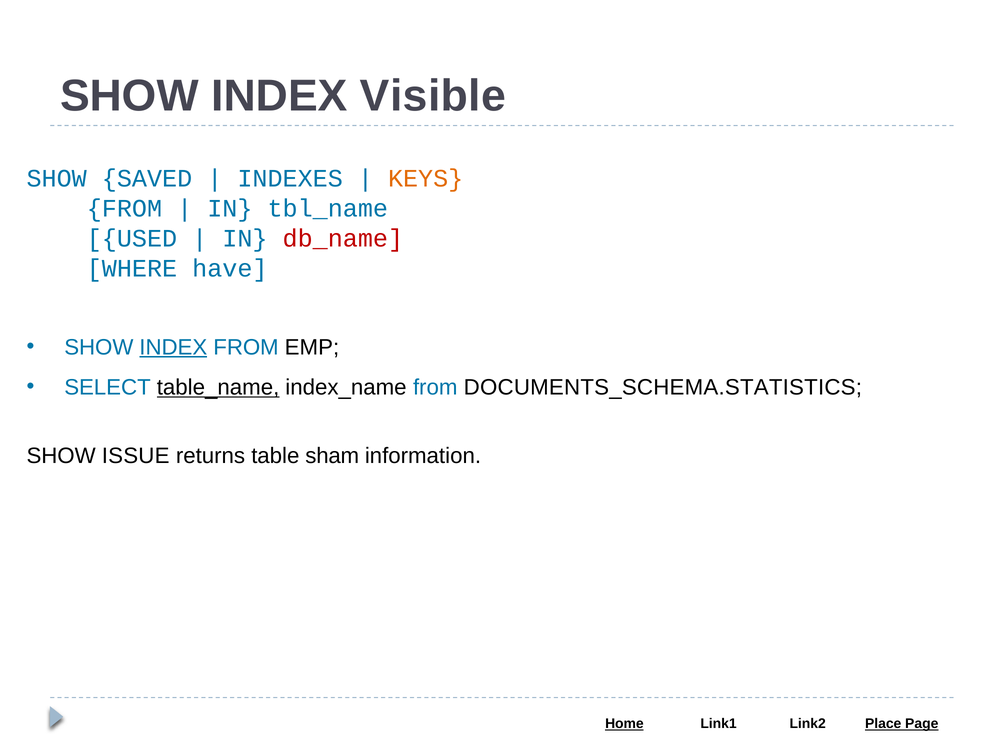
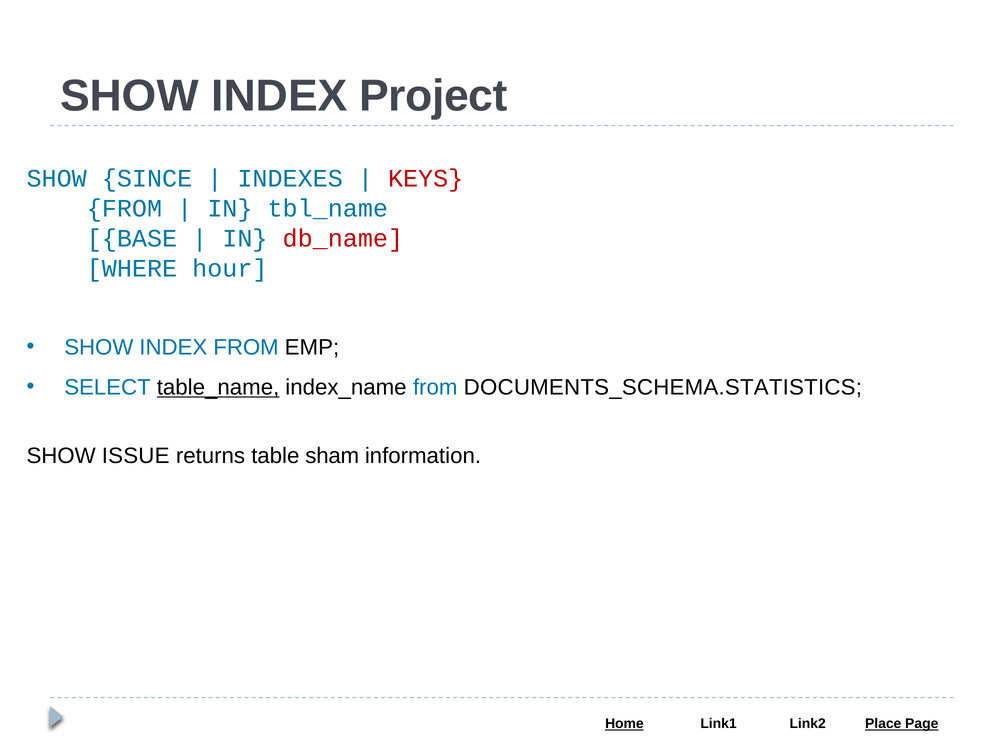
Visible: Visible -> Project (433, 96)
SAVED: SAVED -> SINCE (147, 178)
KEYS colour: orange -> red (426, 178)
USED: USED -> BASE (132, 238)
have: have -> hour (230, 269)
INDEX underline: present -> none (173, 347)
